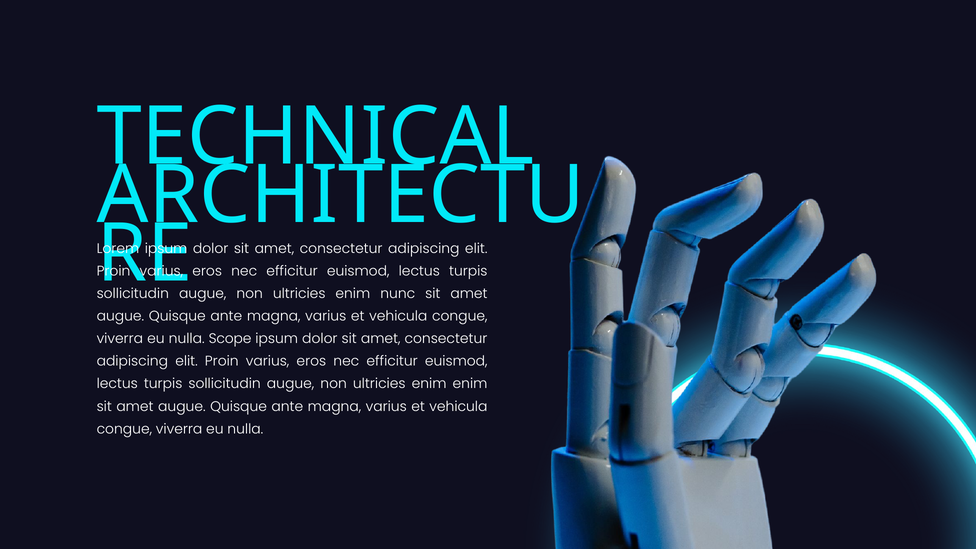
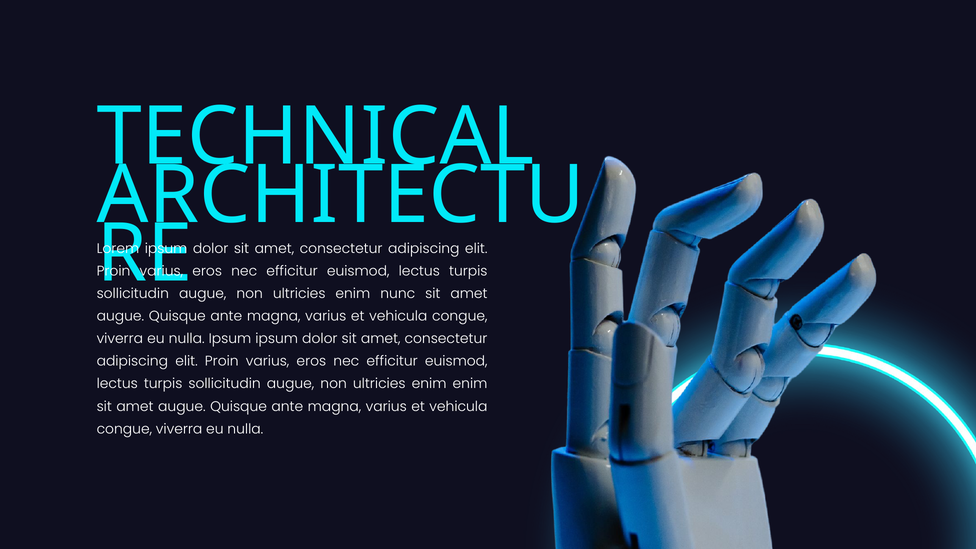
nulla Scope: Scope -> Ipsum (230, 339)
